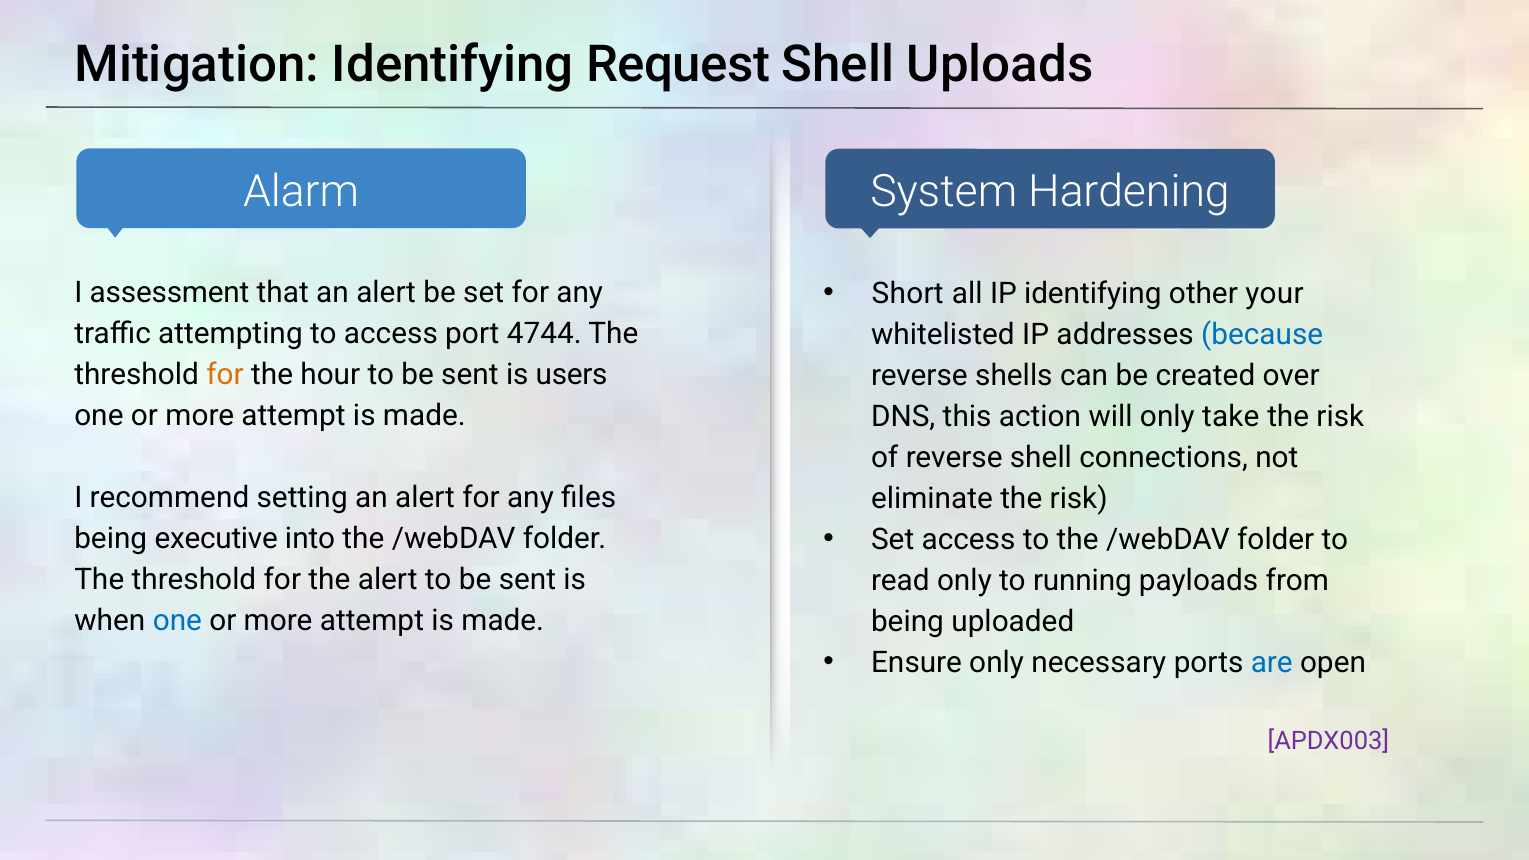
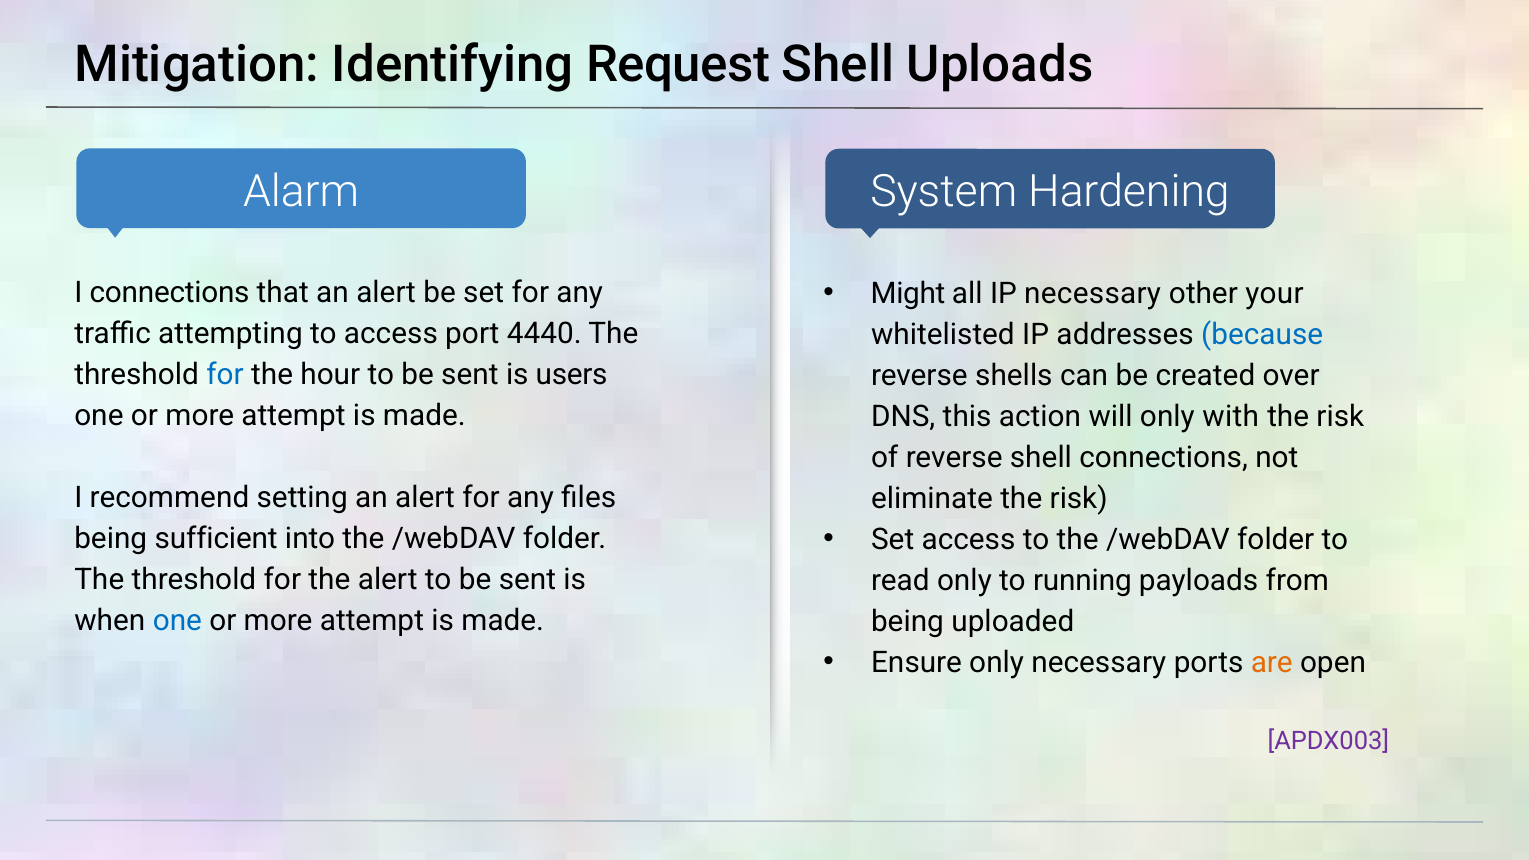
Short: Short -> Might (908, 294)
IP identifying: identifying -> necessary (1093, 294)
I assessment: assessment -> connections (170, 293)
4744: 4744 -> 4440 (544, 334)
for colour: orange -> blue (225, 375)
take: take -> with (1231, 417)
executive: executive -> sufficient (216, 539)
are colour: blue -> orange (1272, 663)
